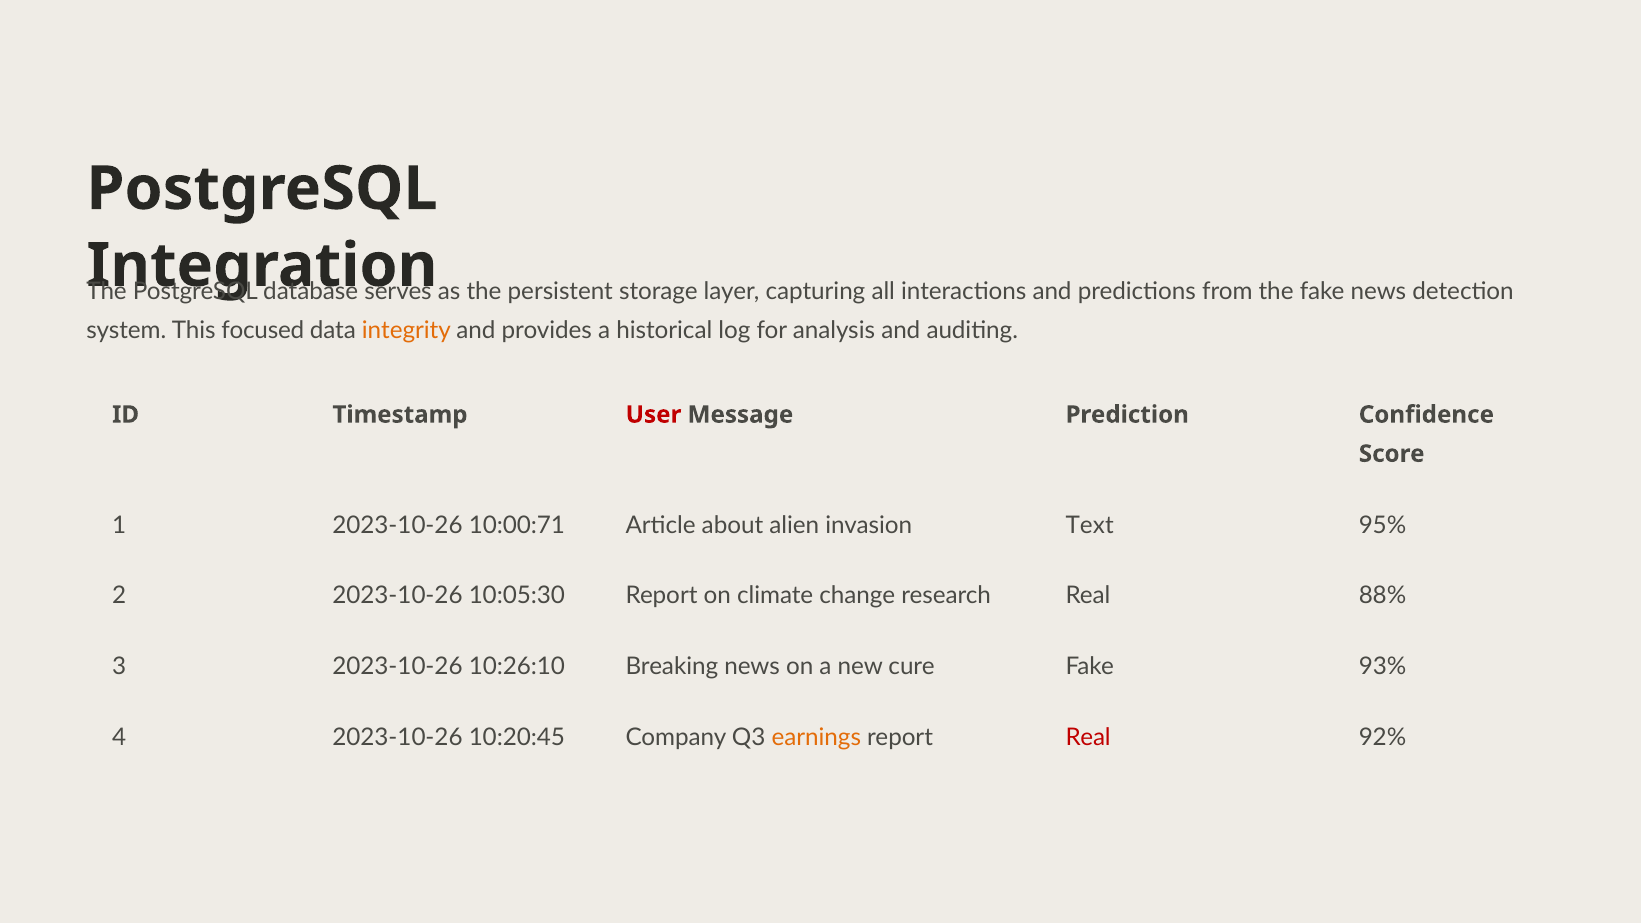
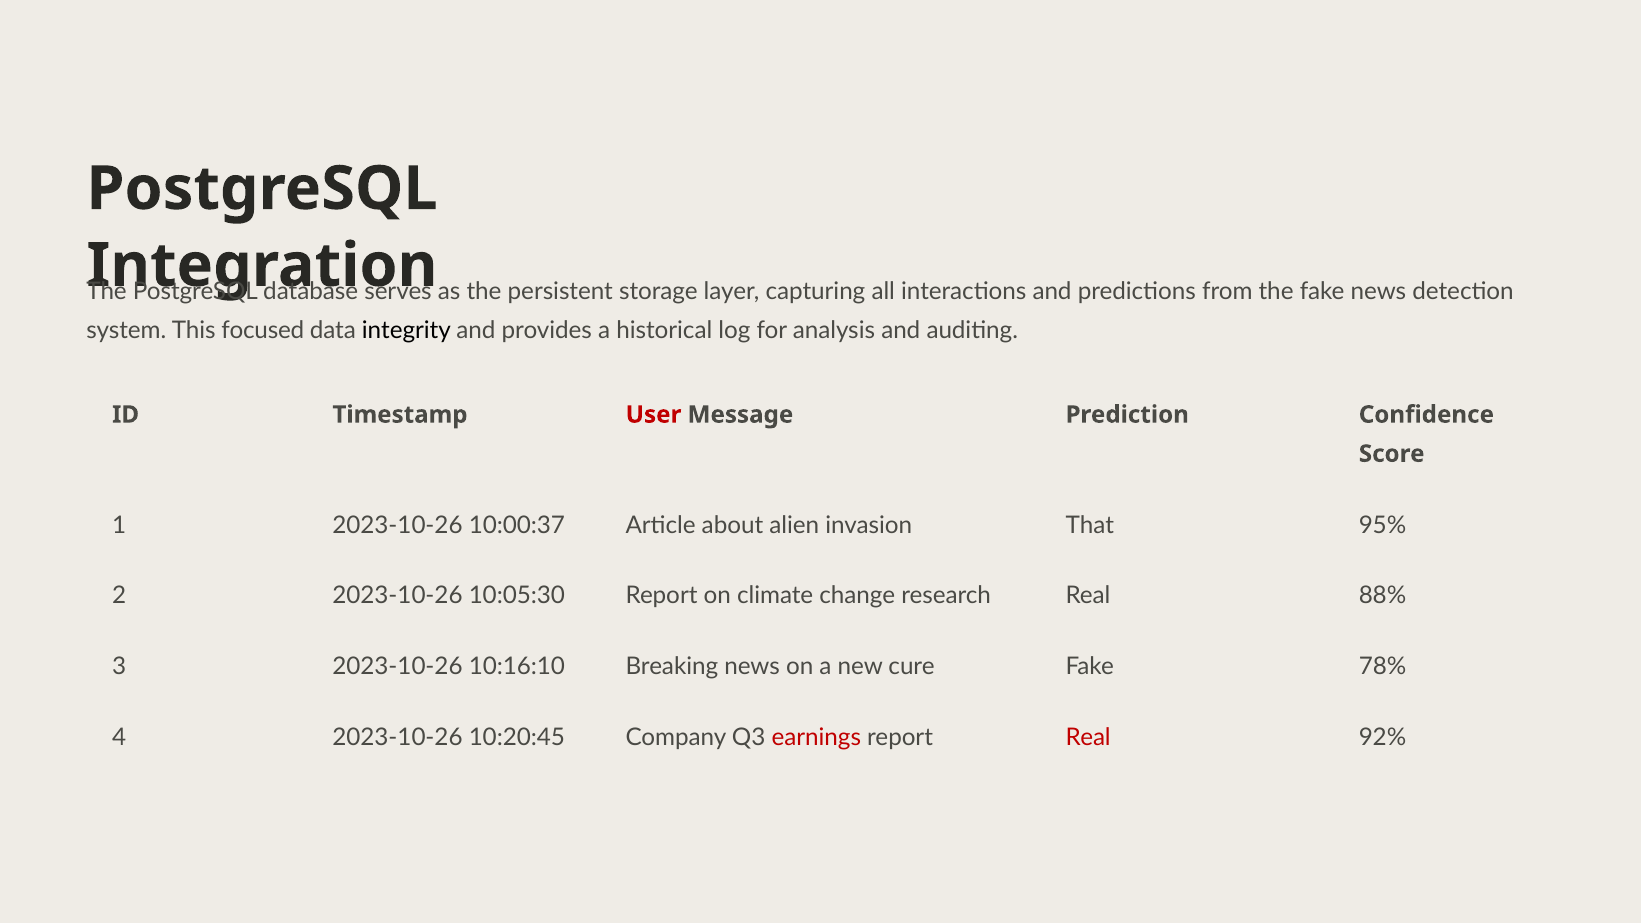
integrity colour: orange -> black (406, 330)
10:00:71: 10:00:71 -> 10:00:37 (517, 525)
Text: Text -> That (1090, 525)
10:26:10: 10:26:10 -> 10:16:10 (517, 667)
93%: 93% -> 78% (1383, 667)
earnings colour: orange -> red (816, 738)
